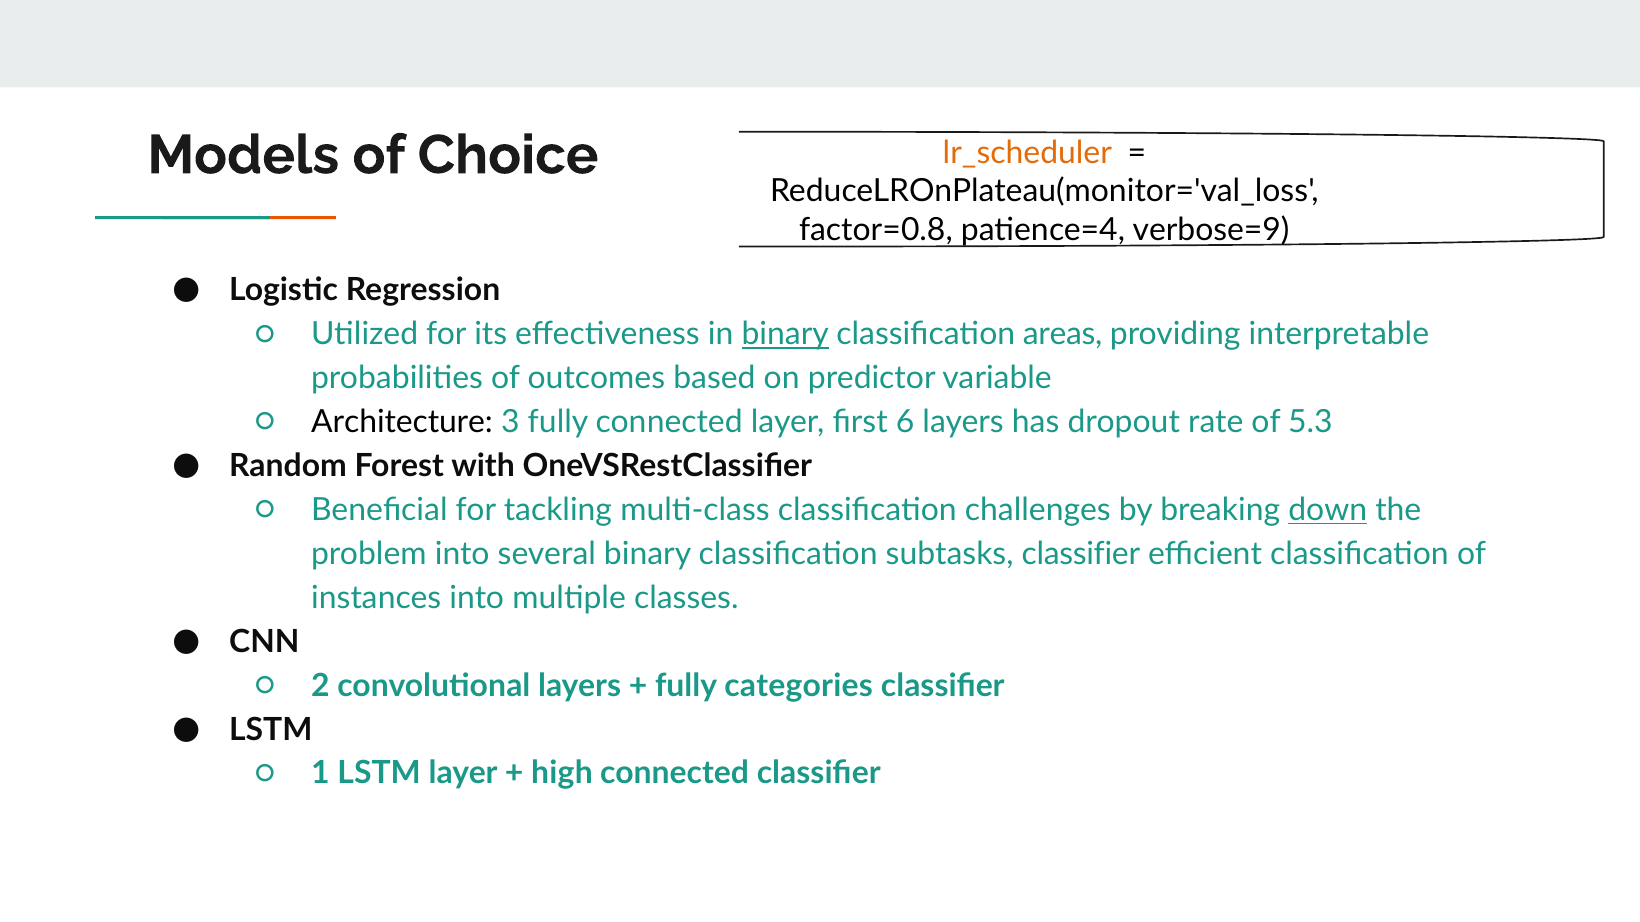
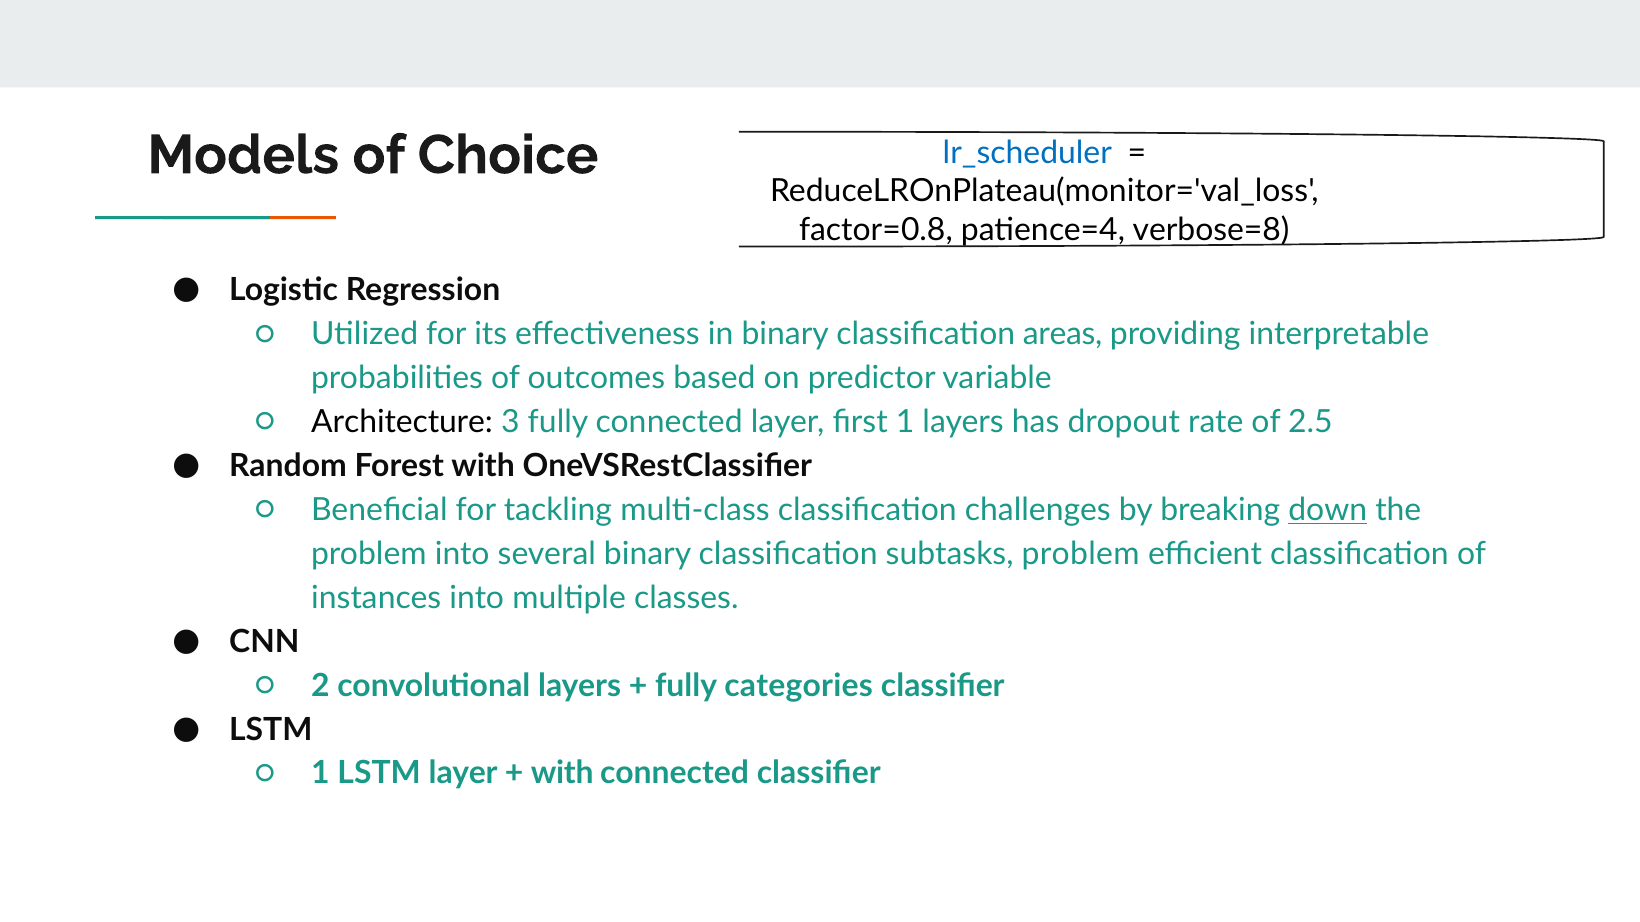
lr_scheduler colour: orange -> blue (1027, 153)
verbose=9: verbose=9 -> verbose=8 (1211, 230)
binary underline: present -> none (785, 334)
first 6: 6 -> 1 (905, 422)
5.3: 5.3 -> 2.5 (1310, 422)
subtasks classifier: classifier -> problem (1081, 554)
high: high -> with (562, 774)
